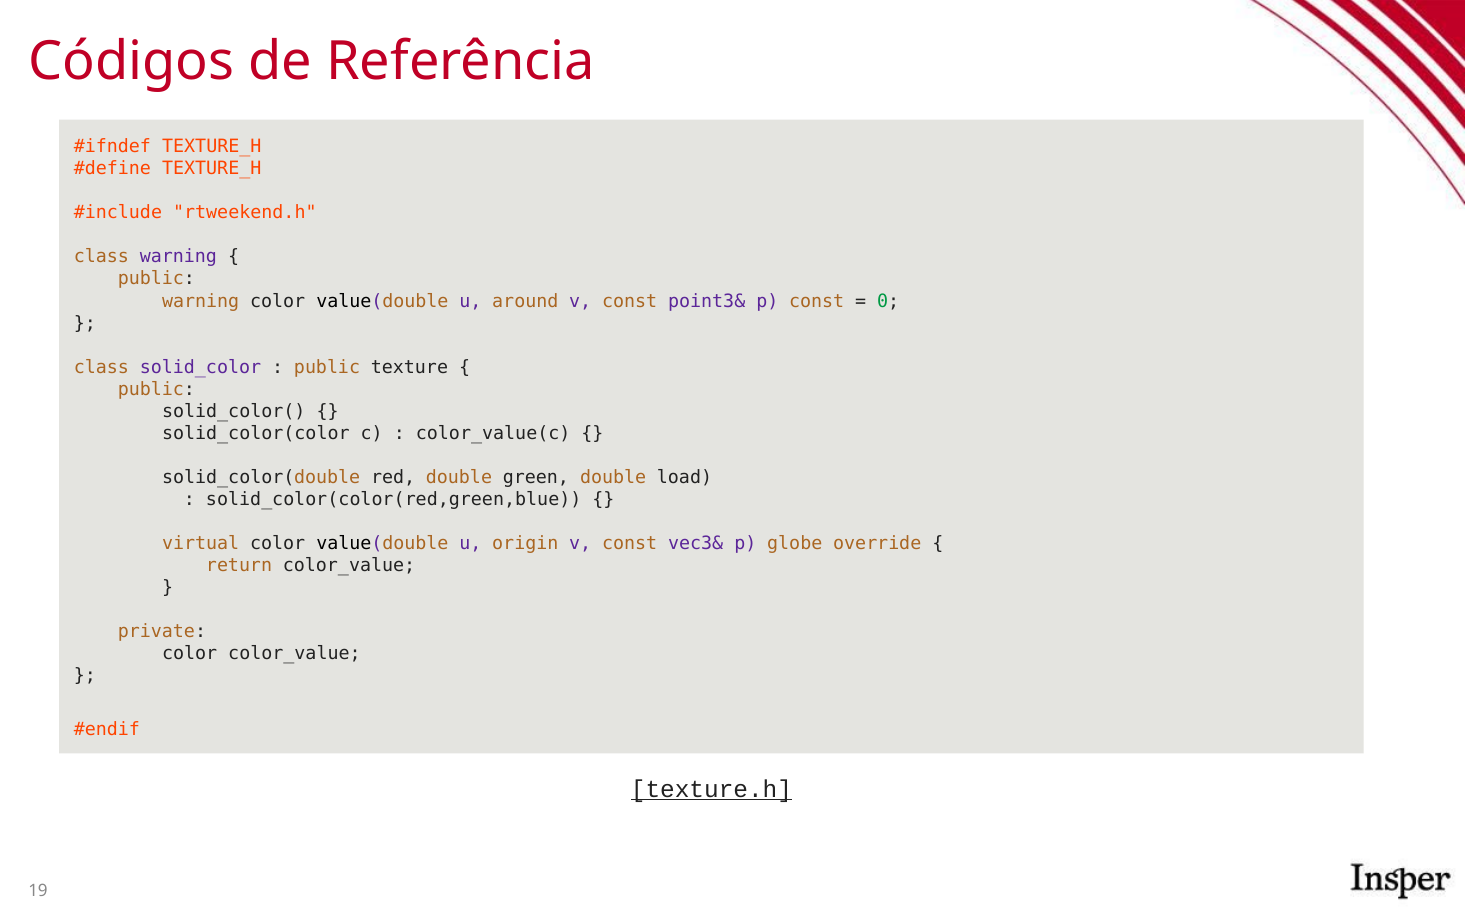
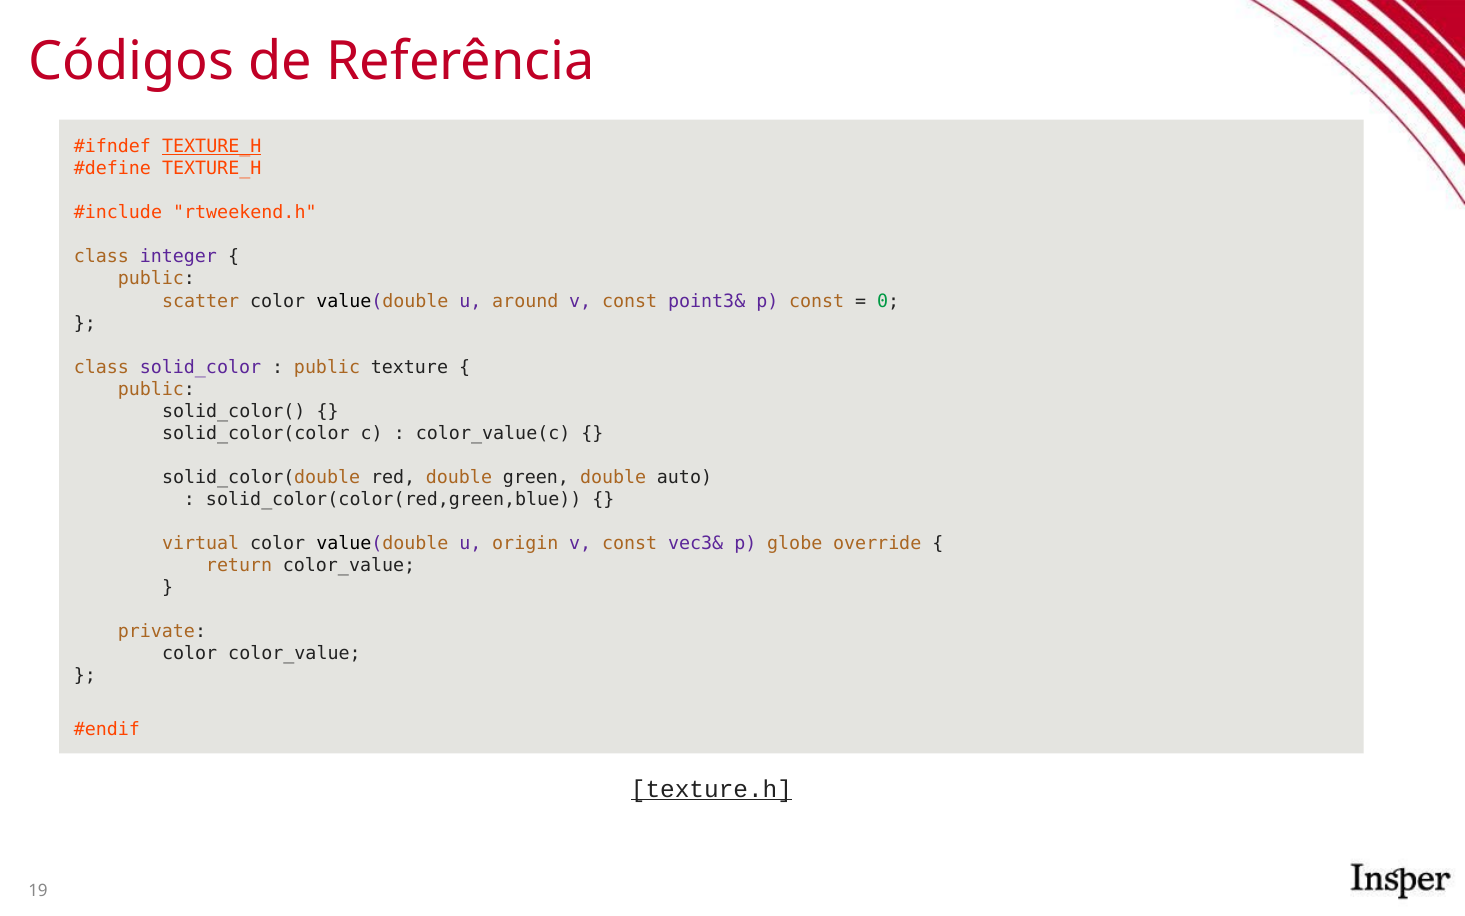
TEXTURE_H underline: none -> present (212, 147)
class warning: warning -> integer (178, 257)
warning: warning -> scatter (201, 301)
load: load -> auto (685, 477)
